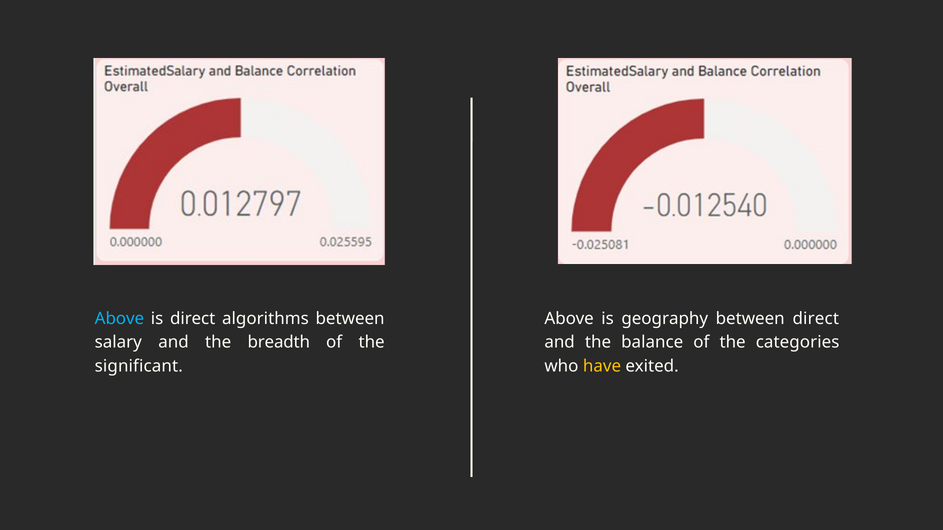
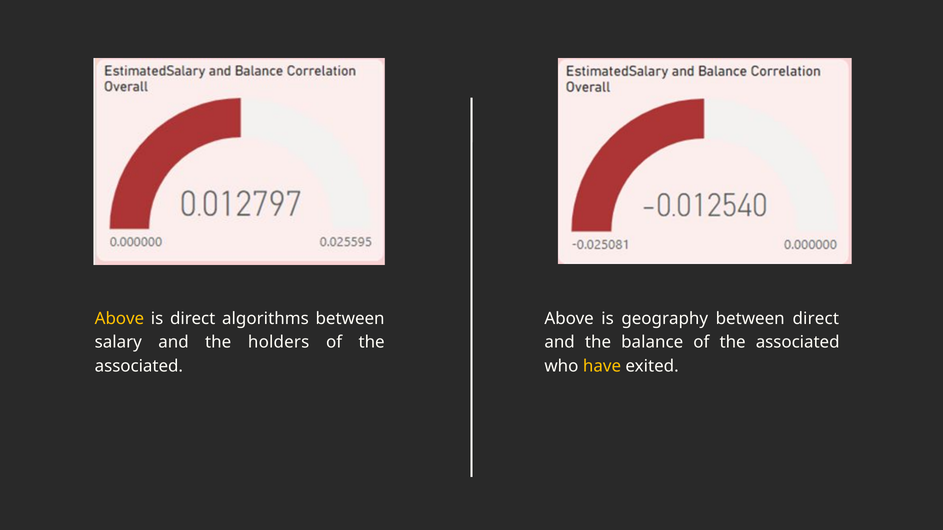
Above colour: light blue -> yellow (119, 319)
breadth: breadth -> holders (279, 343)
balance of the categories: categories -> associated (798, 343)
significant: significant -> associated (139, 366)
